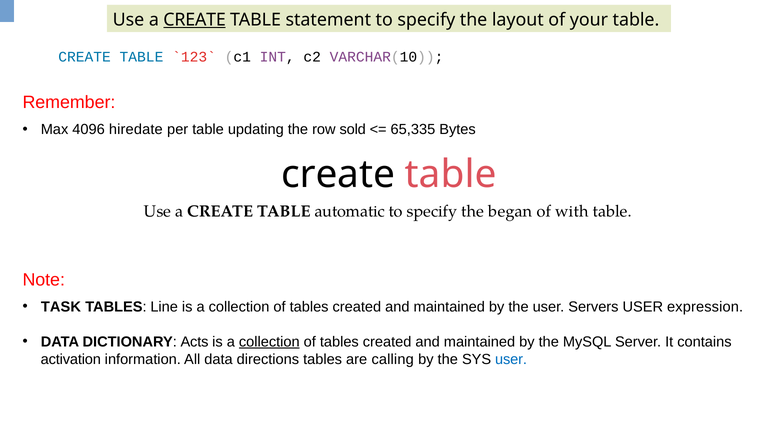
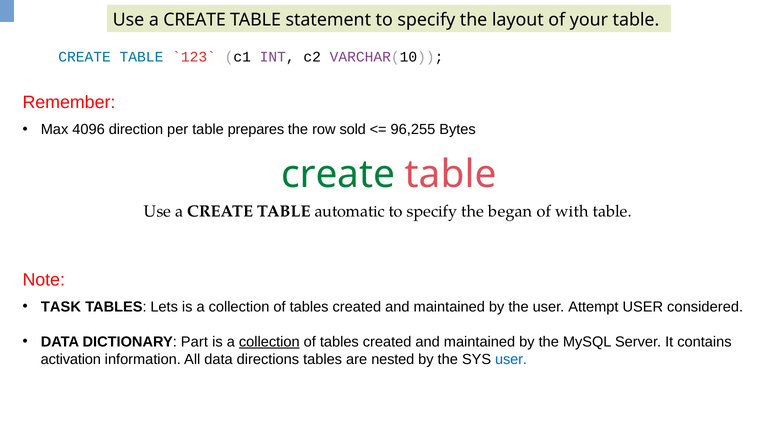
CREATE underline: present -> none (195, 20)
hiredate: hiredate -> direction (136, 129)
updating: updating -> prepares (256, 129)
65,335: 65,335 -> 96,255 (413, 129)
create colour: black -> green (338, 174)
Line: Line -> Lets (164, 307)
Servers: Servers -> Attempt (593, 307)
expression: expression -> considered (705, 307)
Acts: Acts -> Part (194, 342)
calling: calling -> nested (393, 359)
